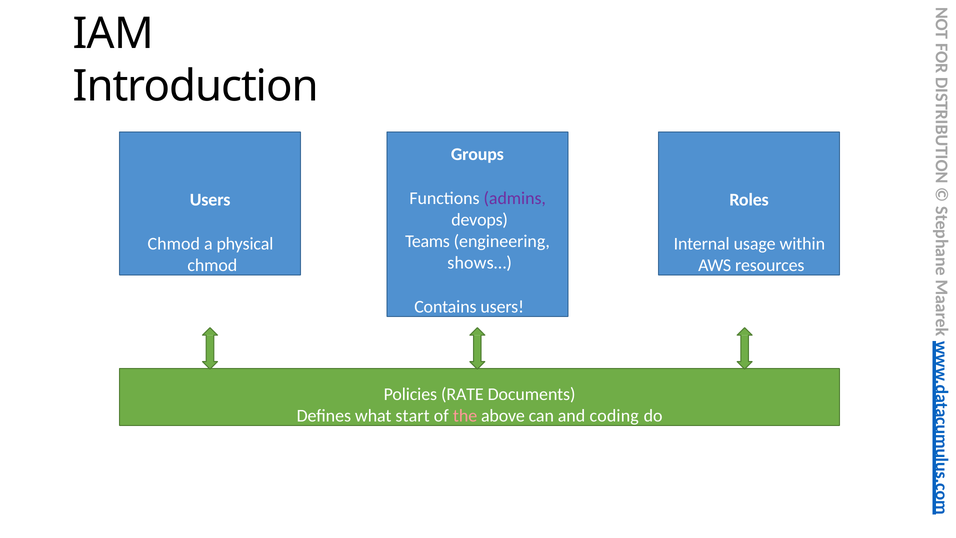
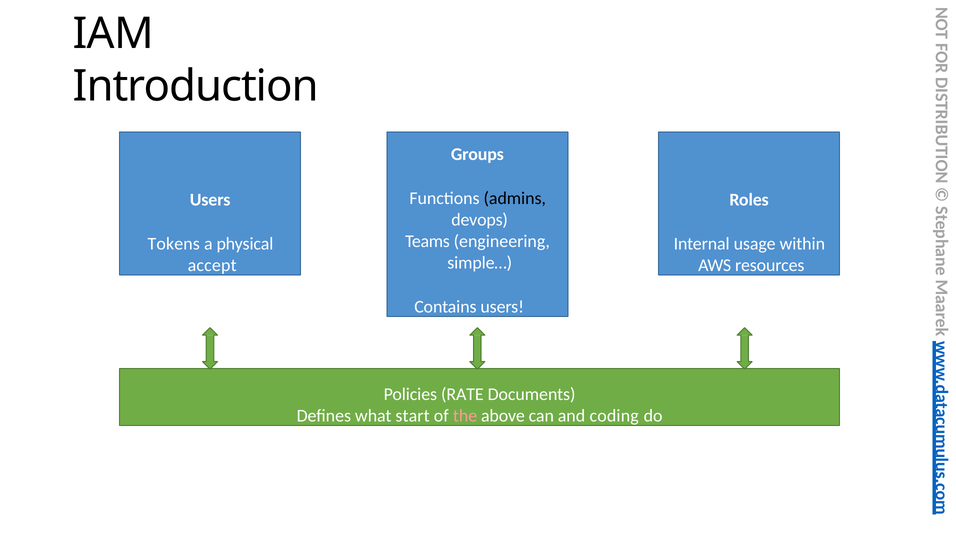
admins colour: purple -> black (515, 198)
Chmod: Chmod -> Tokens (174, 244)
shows…: shows… -> simple… (480, 263)
chmod: chmod -> accept (212, 265)
